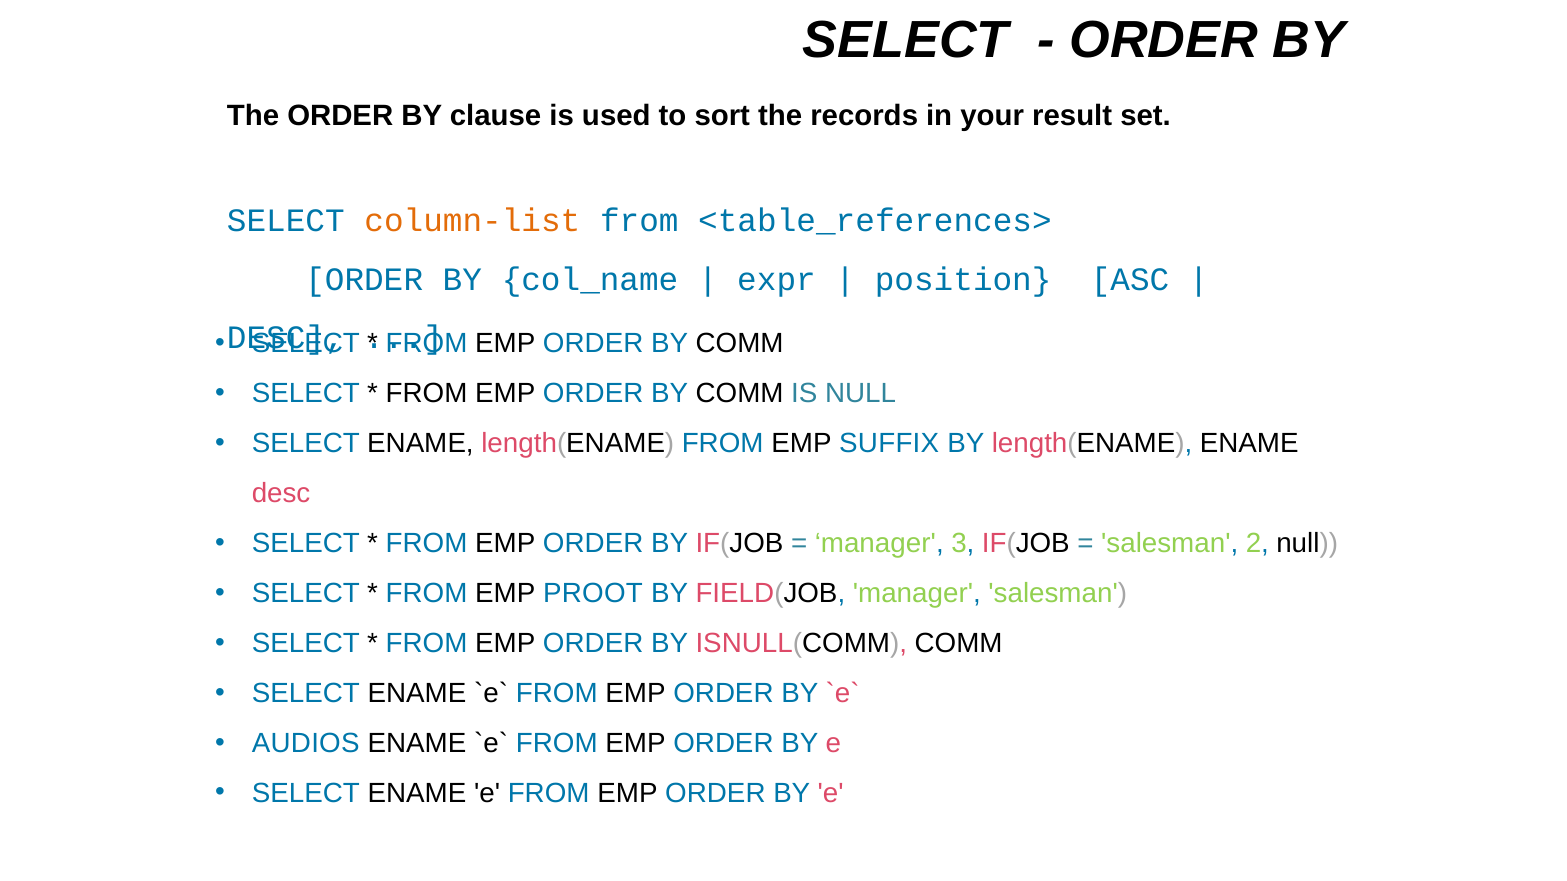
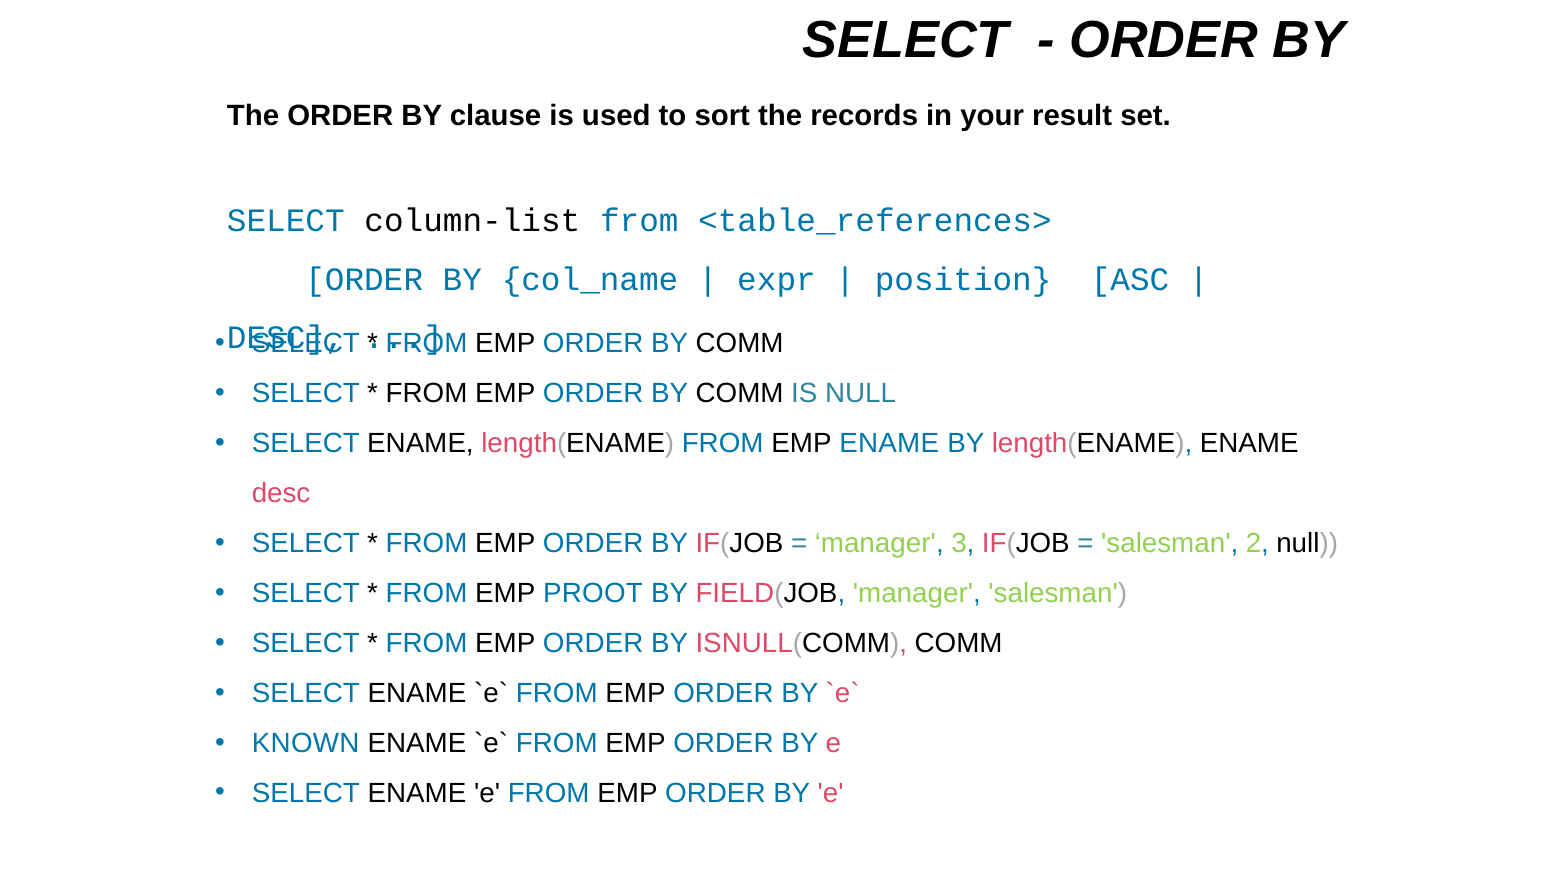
column-list colour: orange -> black (472, 221)
EMP SUFFIX: SUFFIX -> ENAME (889, 444)
AUDIOS: AUDIOS -> KNOWN (306, 744)
